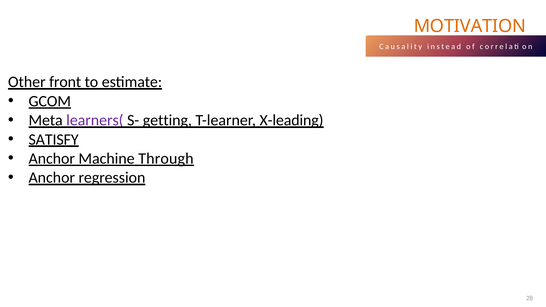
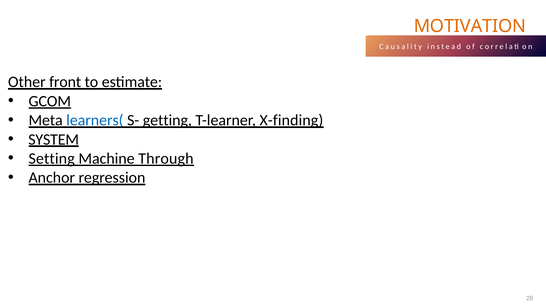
learners( colour: purple -> blue (95, 120)
X-leading: X-leading -> X-finding (291, 120)
SATISFY: SATISFY -> SYSTEM (54, 139)
Anchor: Anchor -> Setting (52, 159)
